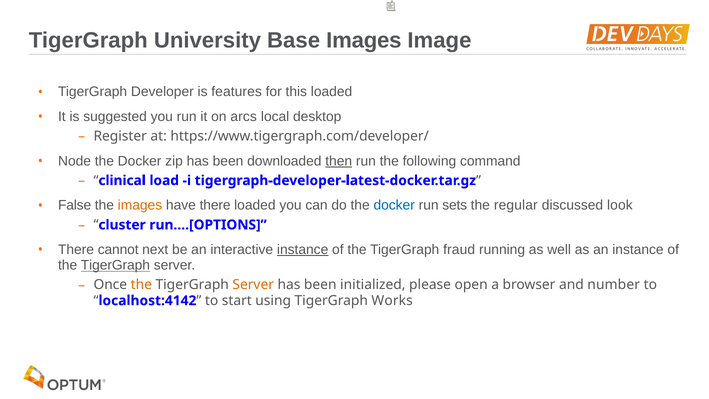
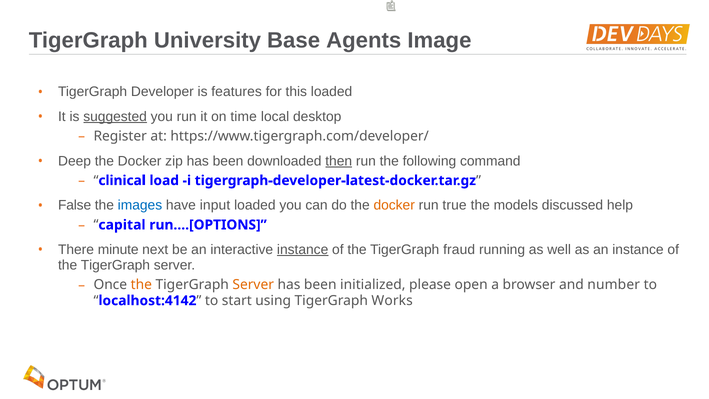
Base Images: Images -> Agents (364, 41)
suggested underline: none -> present (115, 117)
arcs: arcs -> time (244, 117)
Node: Node -> Deep (75, 161)
images colour: orange -> blue (140, 205)
have there: there -> input (215, 205)
docker colour: blue -> orange (394, 205)
sets: sets -> true (455, 205)
regular: regular -> models (516, 205)
look: look -> help (620, 205)
cluster: cluster -> capital (122, 225)
cannot: cannot -> minute (118, 249)
TigerGraph underline: present -> none (115, 265)
